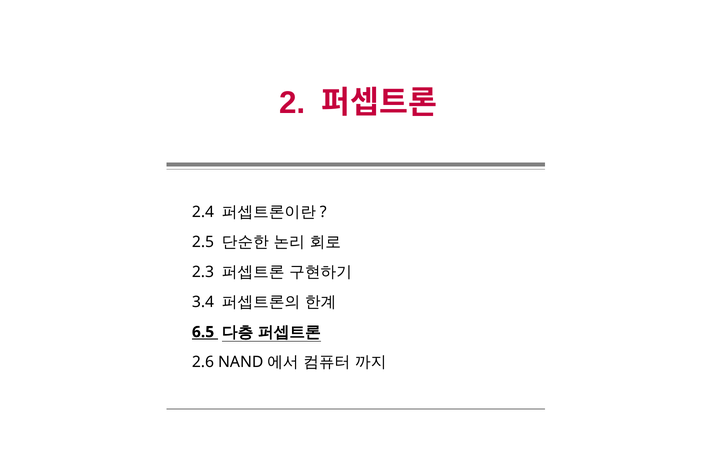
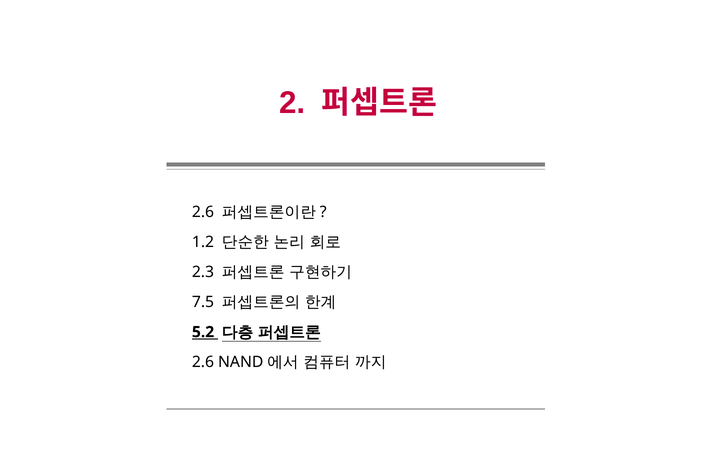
2.4: 2.4 -> 2.6 (203, 212)
2.5: 2.5 -> 1.2 (203, 242)
3.4: 3.4 -> 7.5 (203, 302)
6.5: 6.5 -> 5.2 (203, 332)
